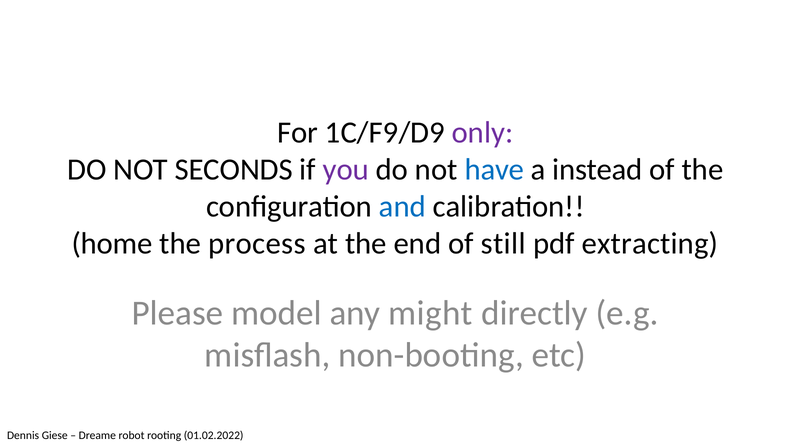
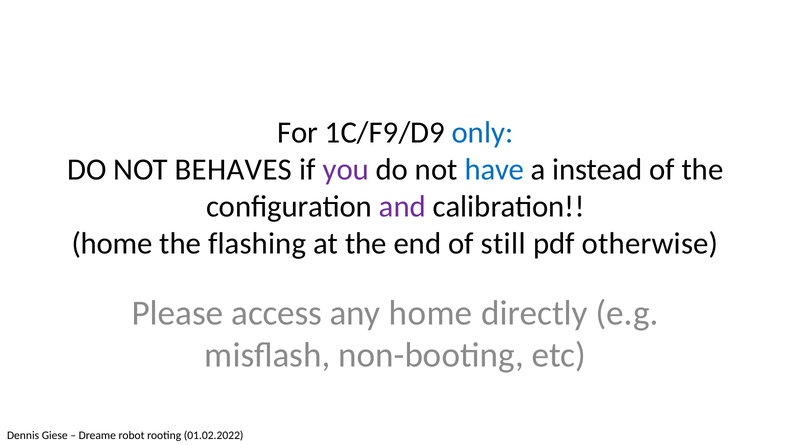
only colour: purple -> blue (483, 133)
SECONDS: SECONDS -> BEHAVES (233, 170)
and colour: blue -> purple (402, 207)
process: process -> flashing (257, 243)
extracting: extracting -> otherwise (650, 243)
model: model -> access (277, 313)
any might: might -> home (431, 313)
